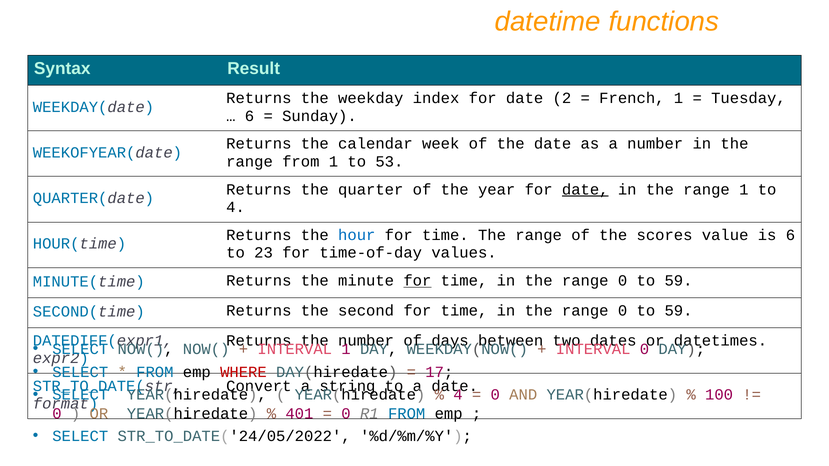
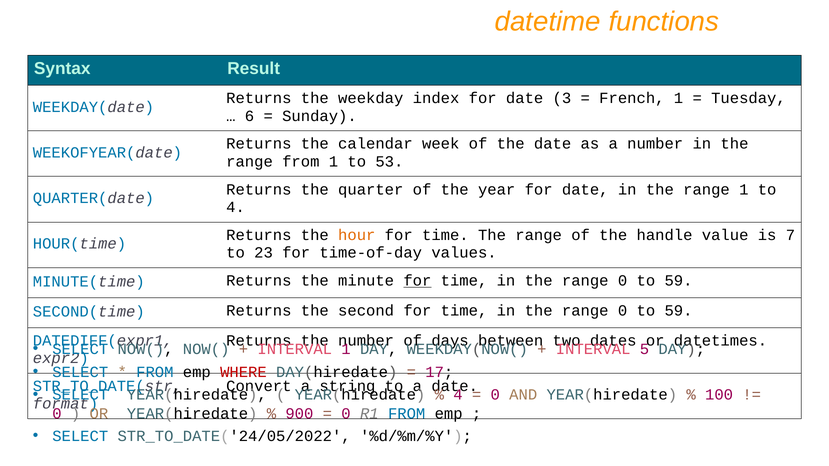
2: 2 -> 3 (562, 98)
date underline: present -> none (585, 190)
hour colour: blue -> orange (357, 235)
scores: scores -> handle (665, 235)
is 6: 6 -> 7 (790, 235)
0: 0 -> 5 (644, 349)
401: 401 -> 900 (299, 414)
